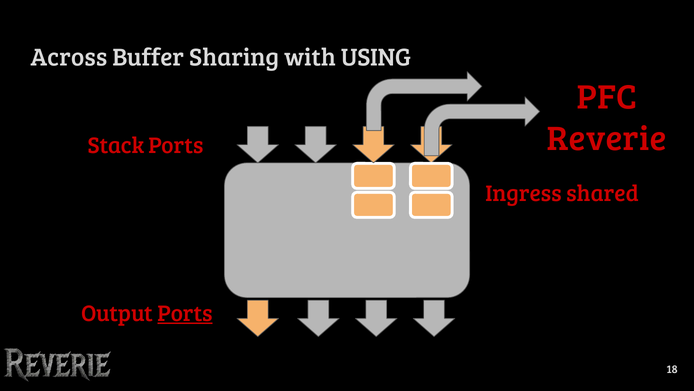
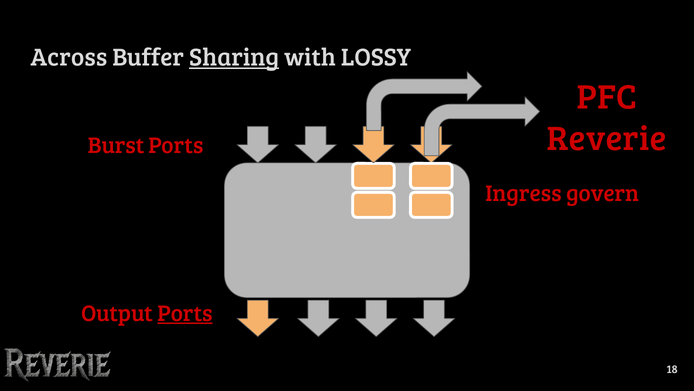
Sharing underline: none -> present (234, 58)
USING: USING -> LOSSY (376, 58)
Stack: Stack -> Burst (116, 145)
shared: shared -> govern (603, 193)
